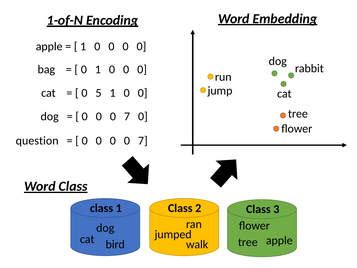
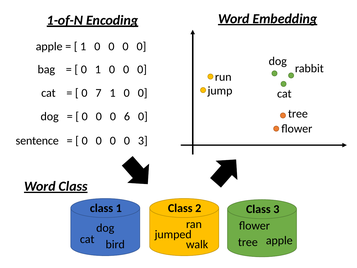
5: 5 -> 7 (98, 93)
7: 7 -> 6 (127, 116)
question: question -> sentence (37, 141)
7: 7 -> 3 (143, 141)
